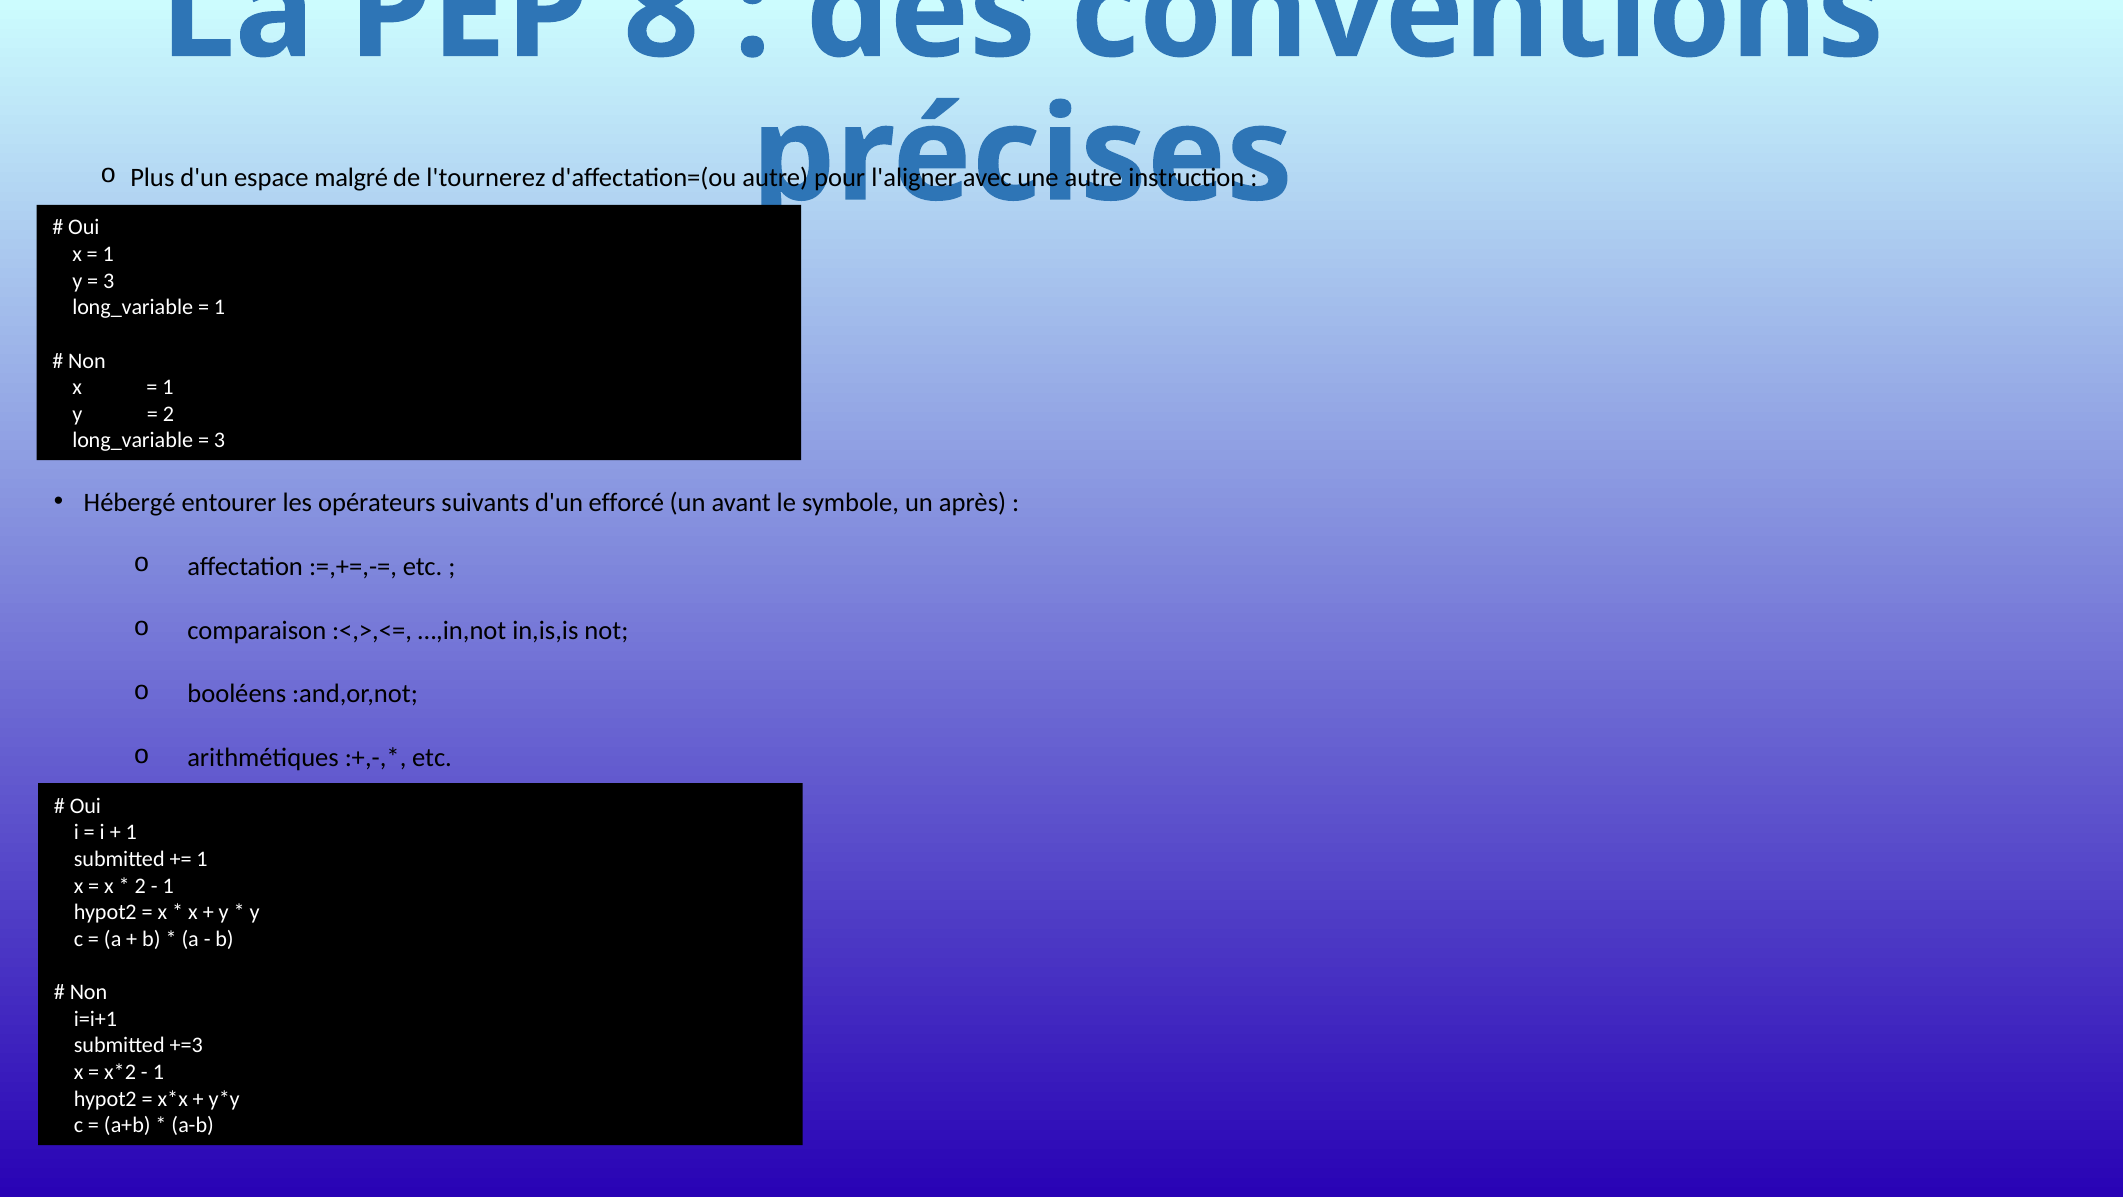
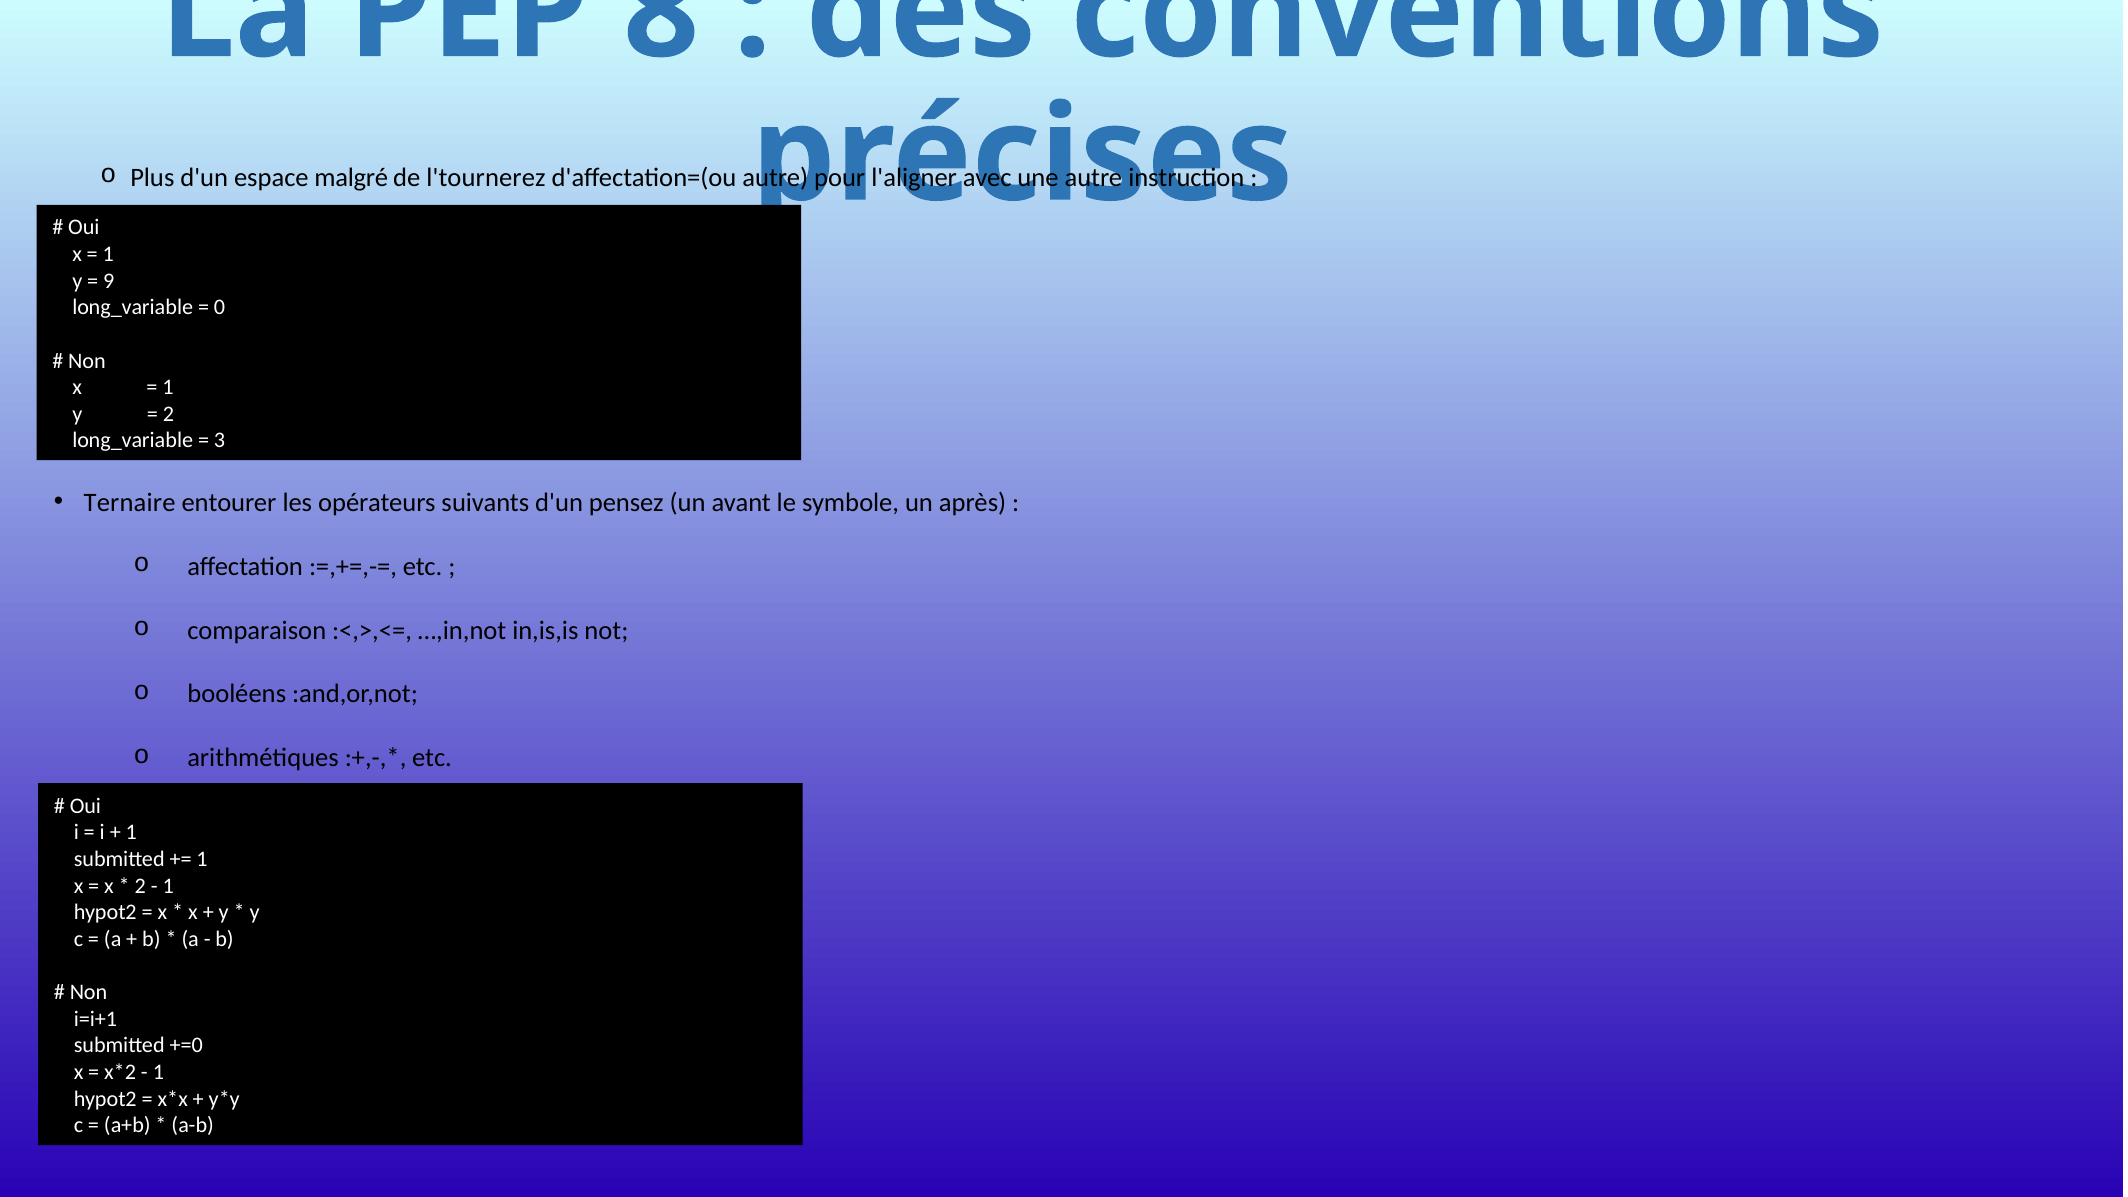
3: 3 -> 9 (109, 281)
1: 1 -> 0 (220, 307)
Hébergé: Hébergé -> Ternaire (130, 503)
efforcé: efforcé -> pensez (626, 503)
+=3: +=3 -> +=0 (186, 1046)
